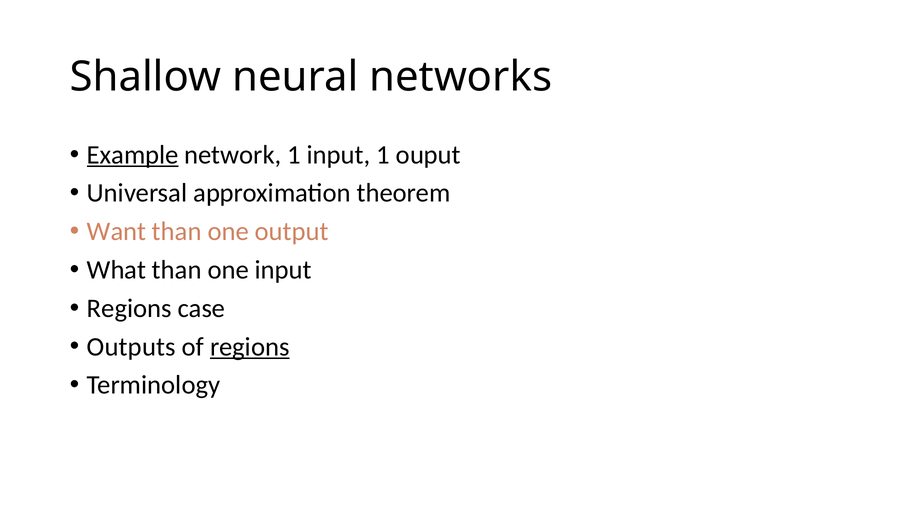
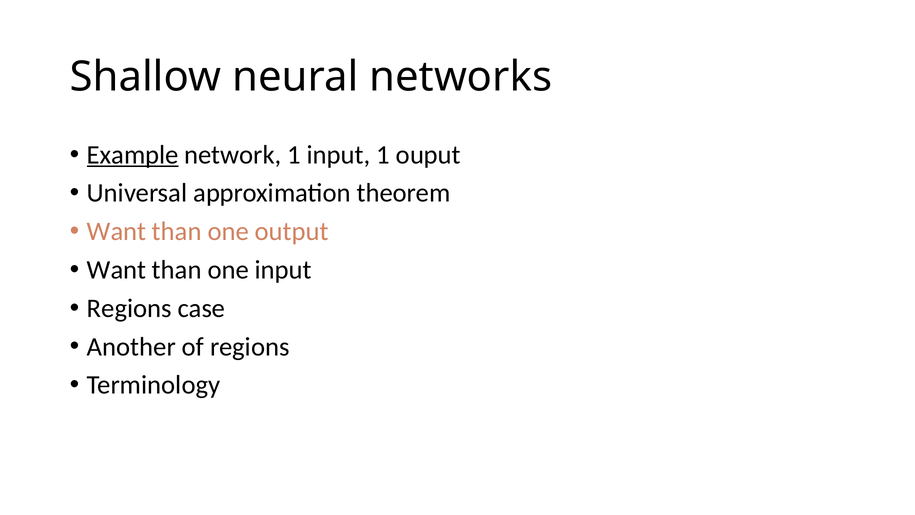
What: What -> Want (116, 270)
Outputs: Outputs -> Another (131, 347)
regions underline: present -> none (250, 347)
